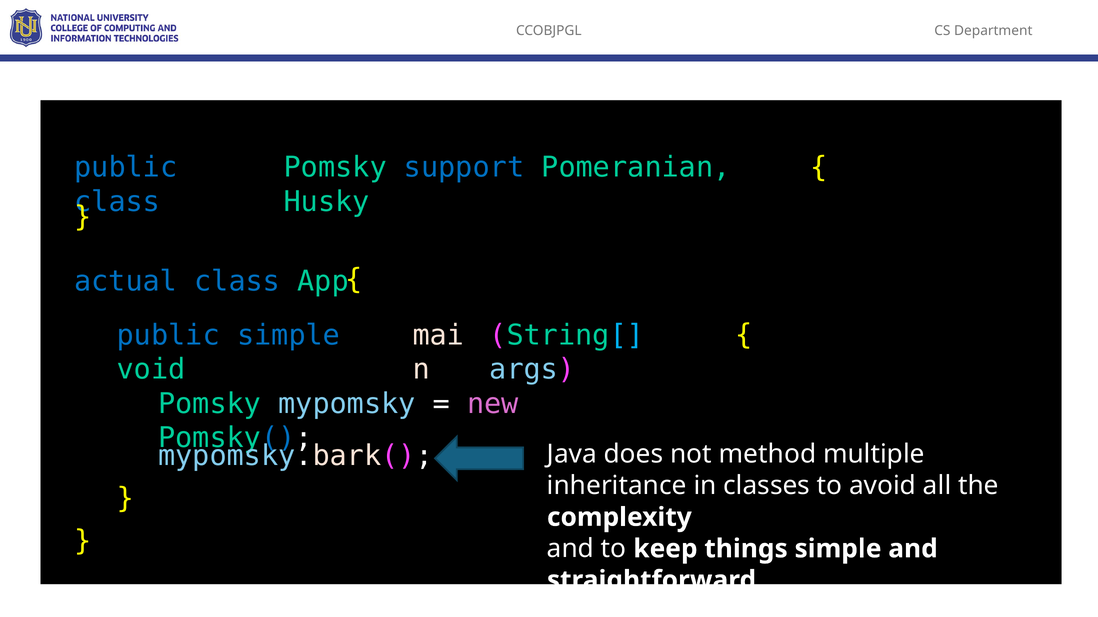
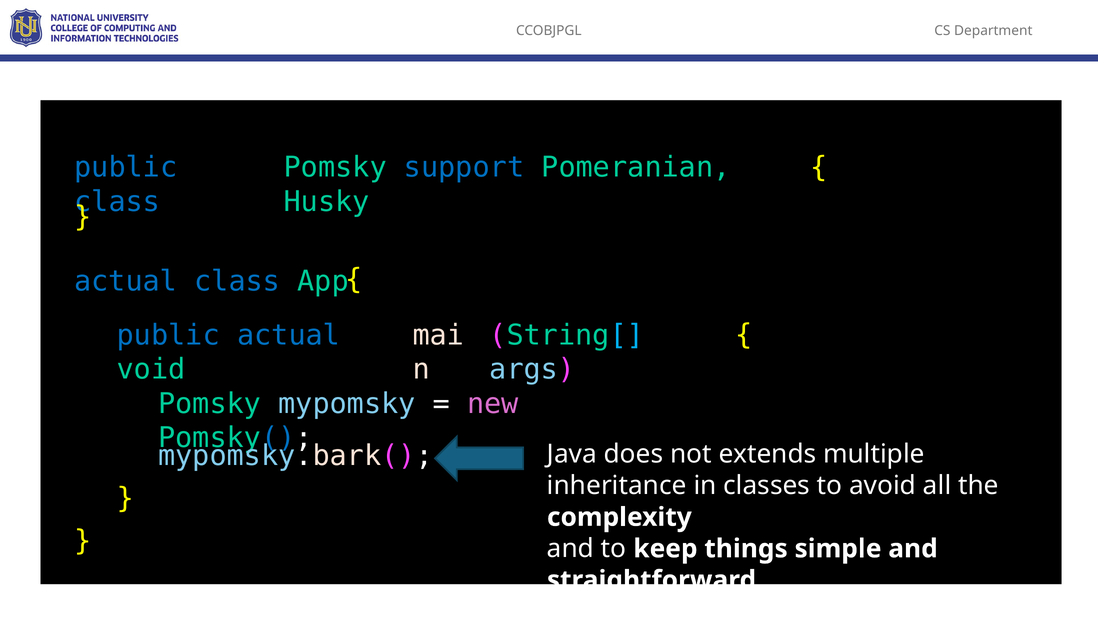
public simple: simple -> actual (289, 335)
method: method -> extends (767, 455)
